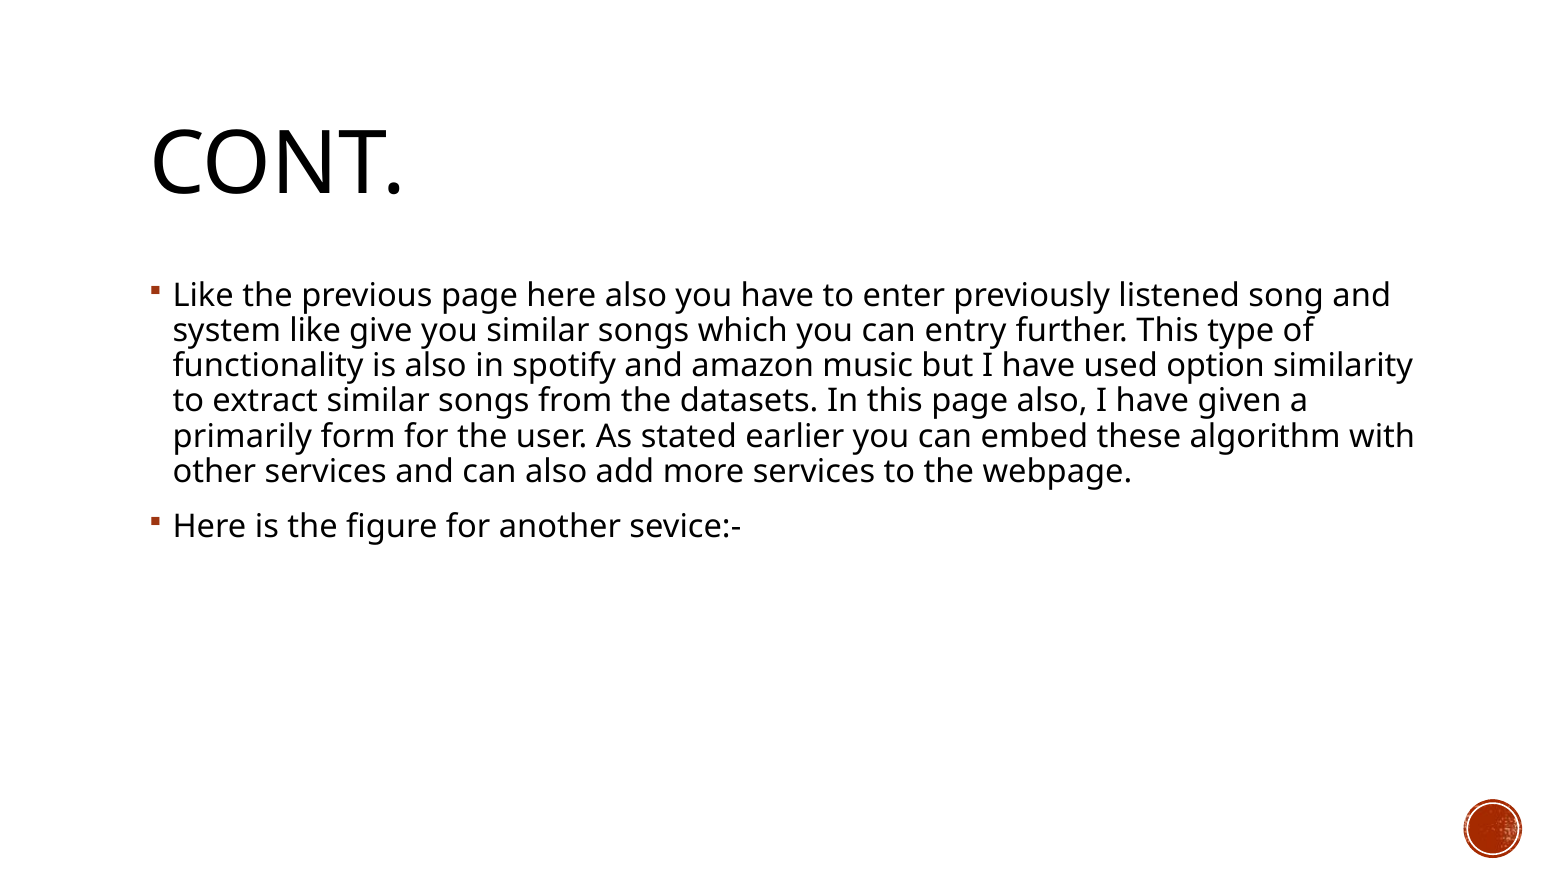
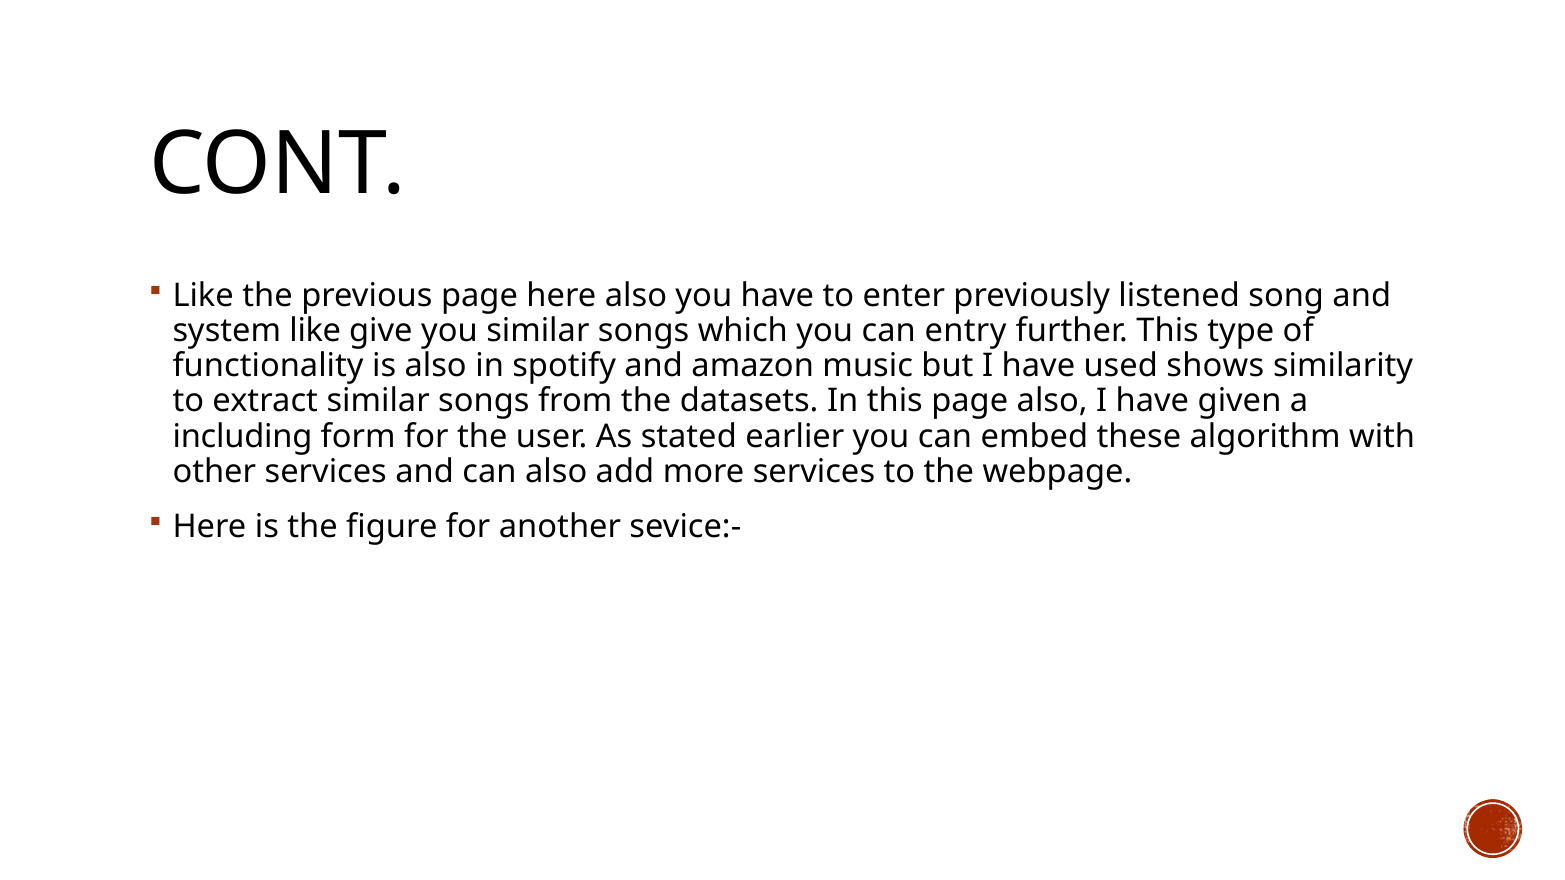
option: option -> shows (1215, 366)
primarily: primarily -> including (242, 436)
